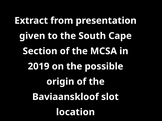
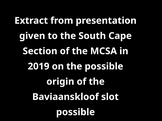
location: location -> possible (76, 113)
